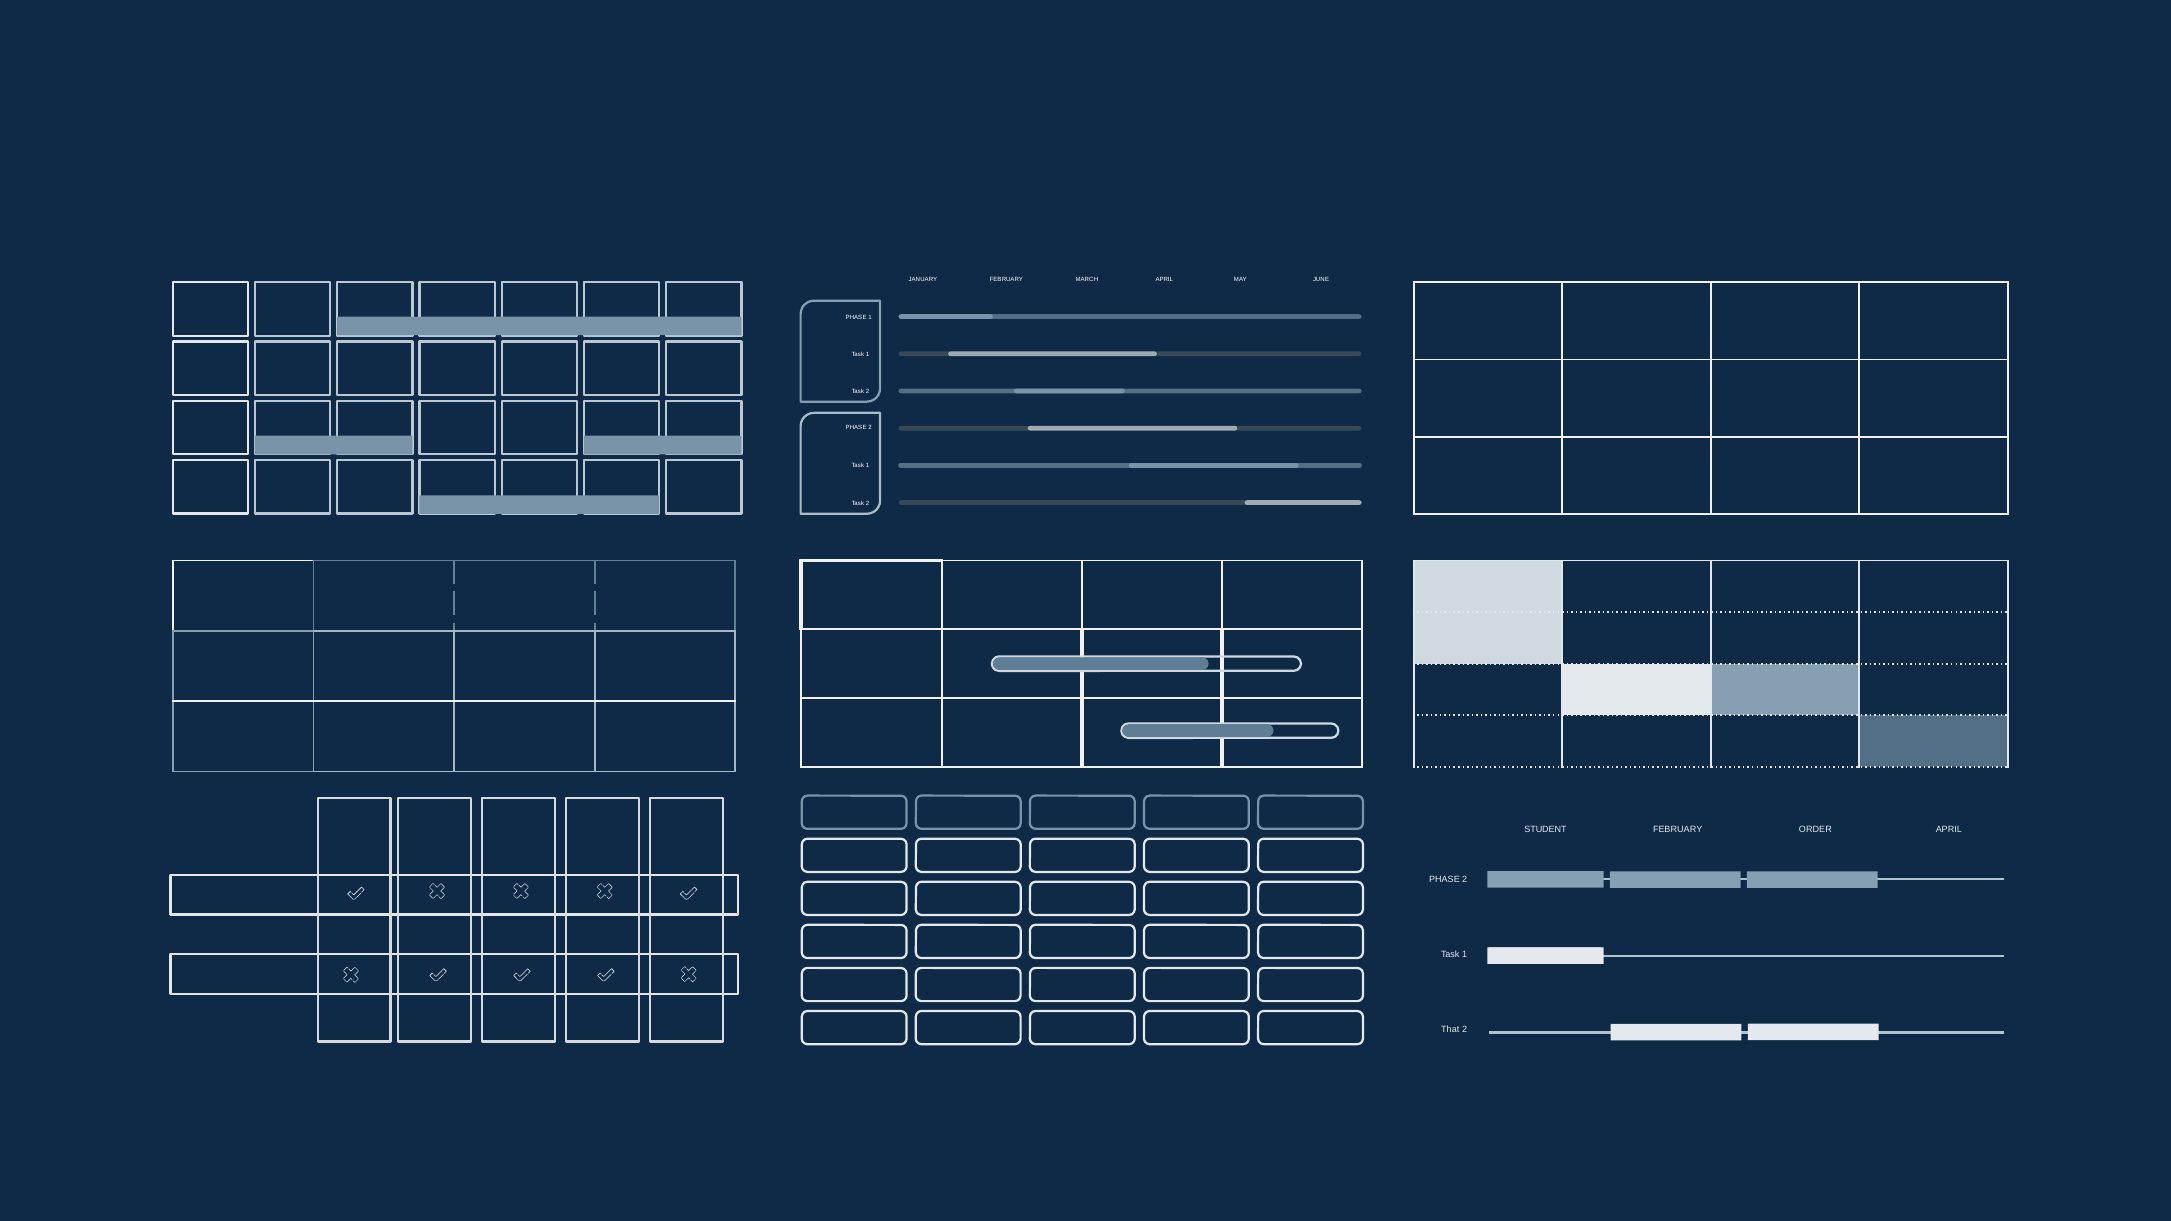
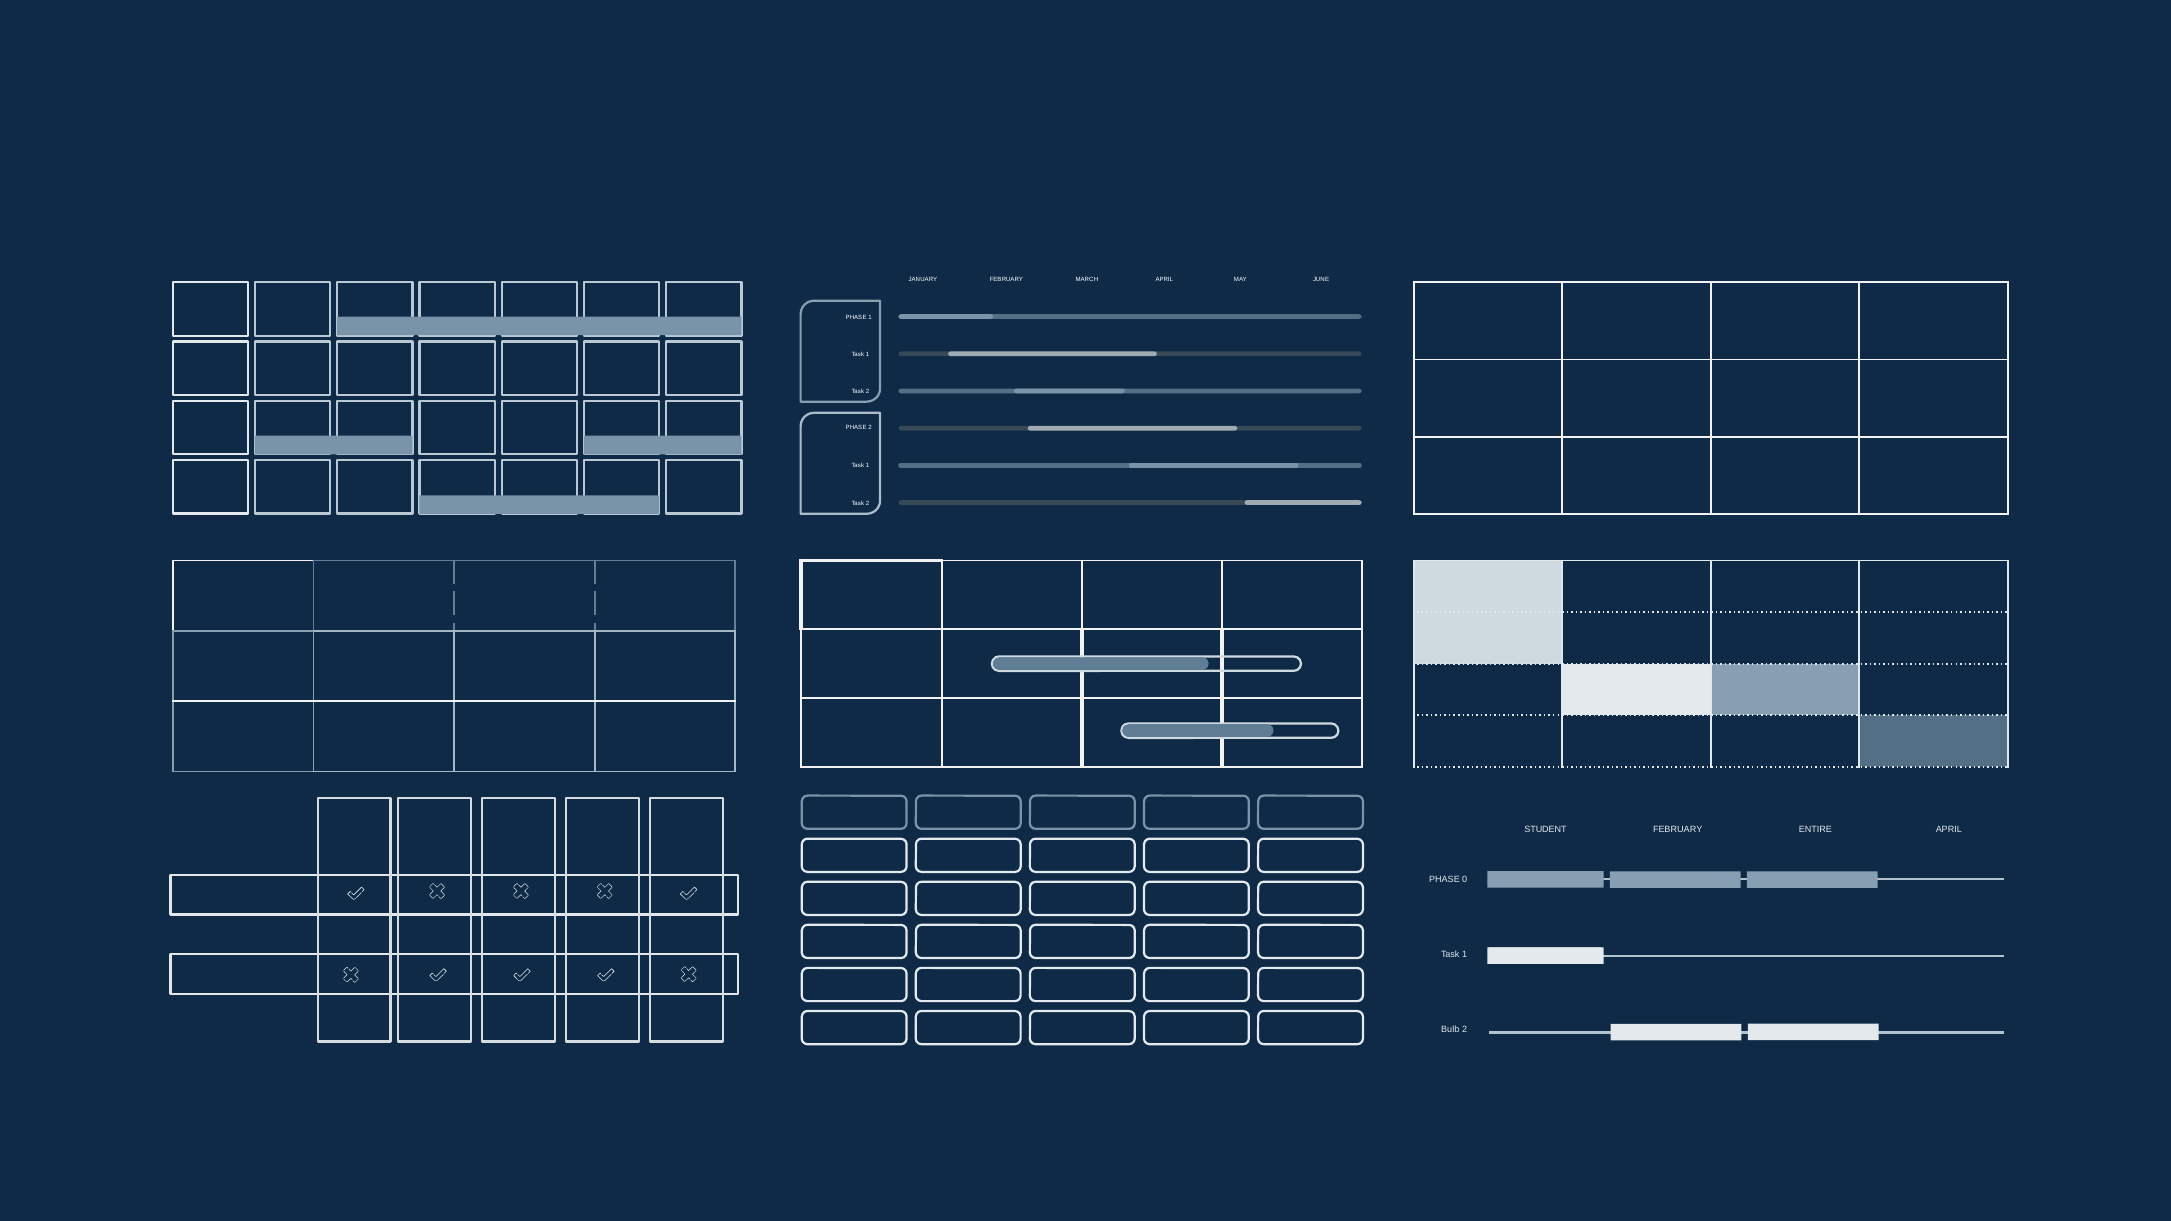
ORDER: ORDER -> ENTIRE (1815, 830)
2: 2 -> 0 (1465, 880)
That: That -> Bulb (1450, 1030)
